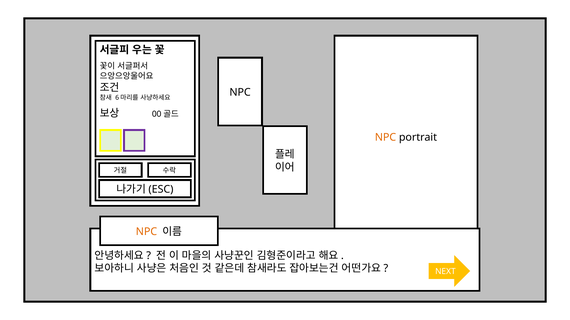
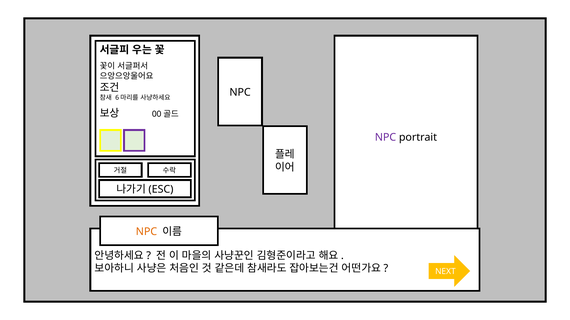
NPC colour: orange -> purple (386, 138)
